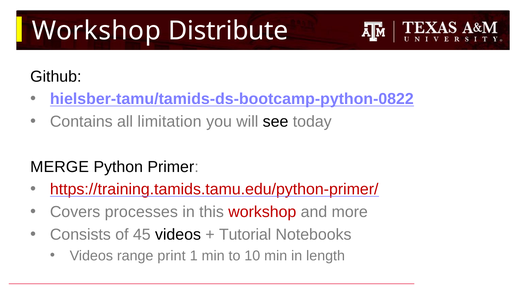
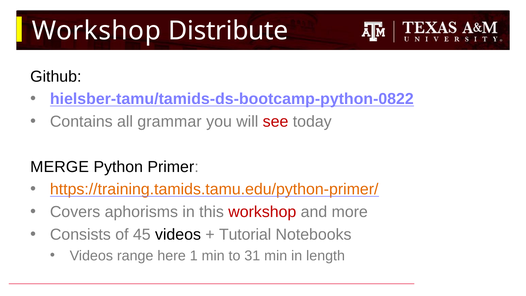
limitation: limitation -> grammar (170, 122)
see colour: black -> red (276, 122)
https://training.tamids.tamu.edu/python-primer/ colour: red -> orange (214, 189)
processes: processes -> aphorisms (141, 212)
print: print -> here (172, 256)
10: 10 -> 31 (252, 256)
